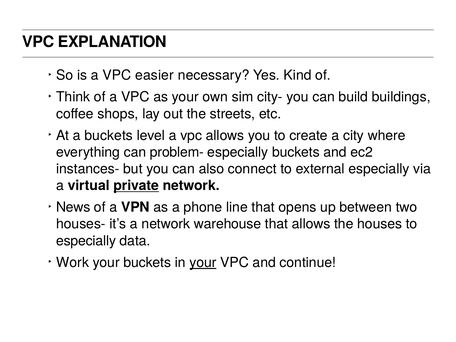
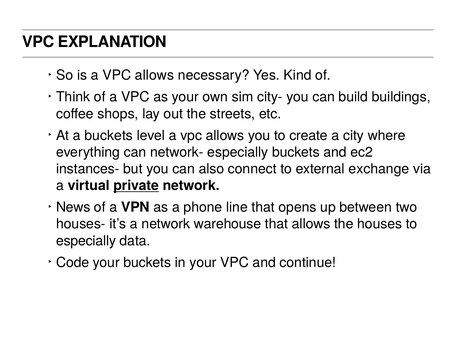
is a VPC easier: easier -> allows (155, 75)
problem-: problem- -> network- (177, 152)
external especially: especially -> exchange (379, 169)
Work: Work -> Code (73, 262)
your underline: present -> none (203, 262)
